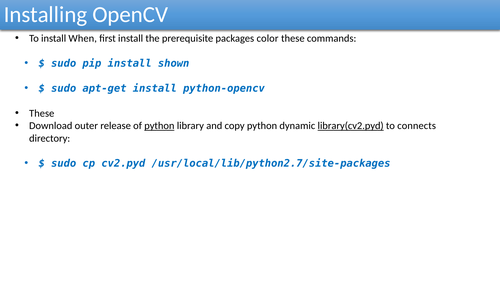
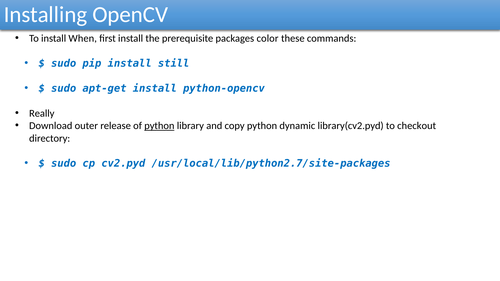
shown: shown -> still (174, 63)
These: These -> Really (42, 113)
library(cv2.pyd underline: present -> none (351, 126)
connects: connects -> checkout (417, 126)
